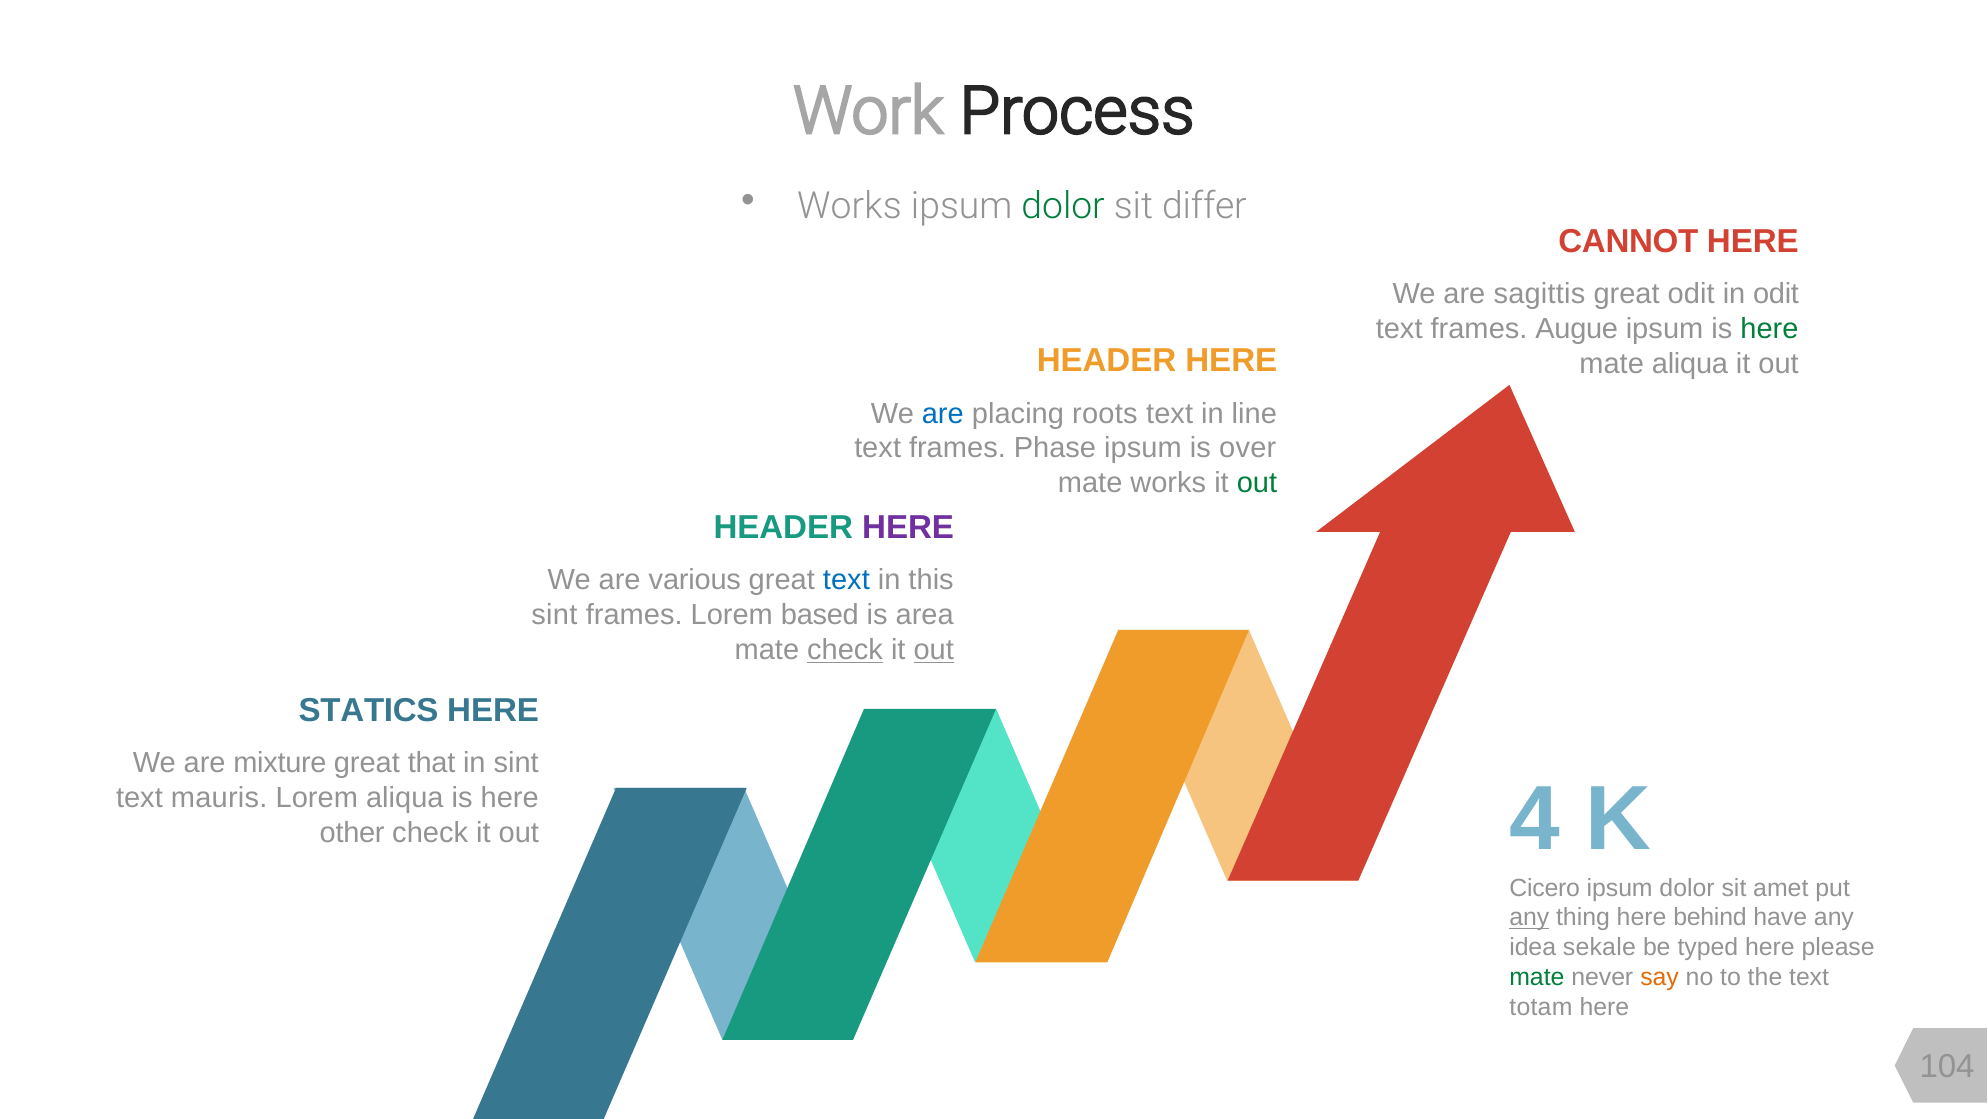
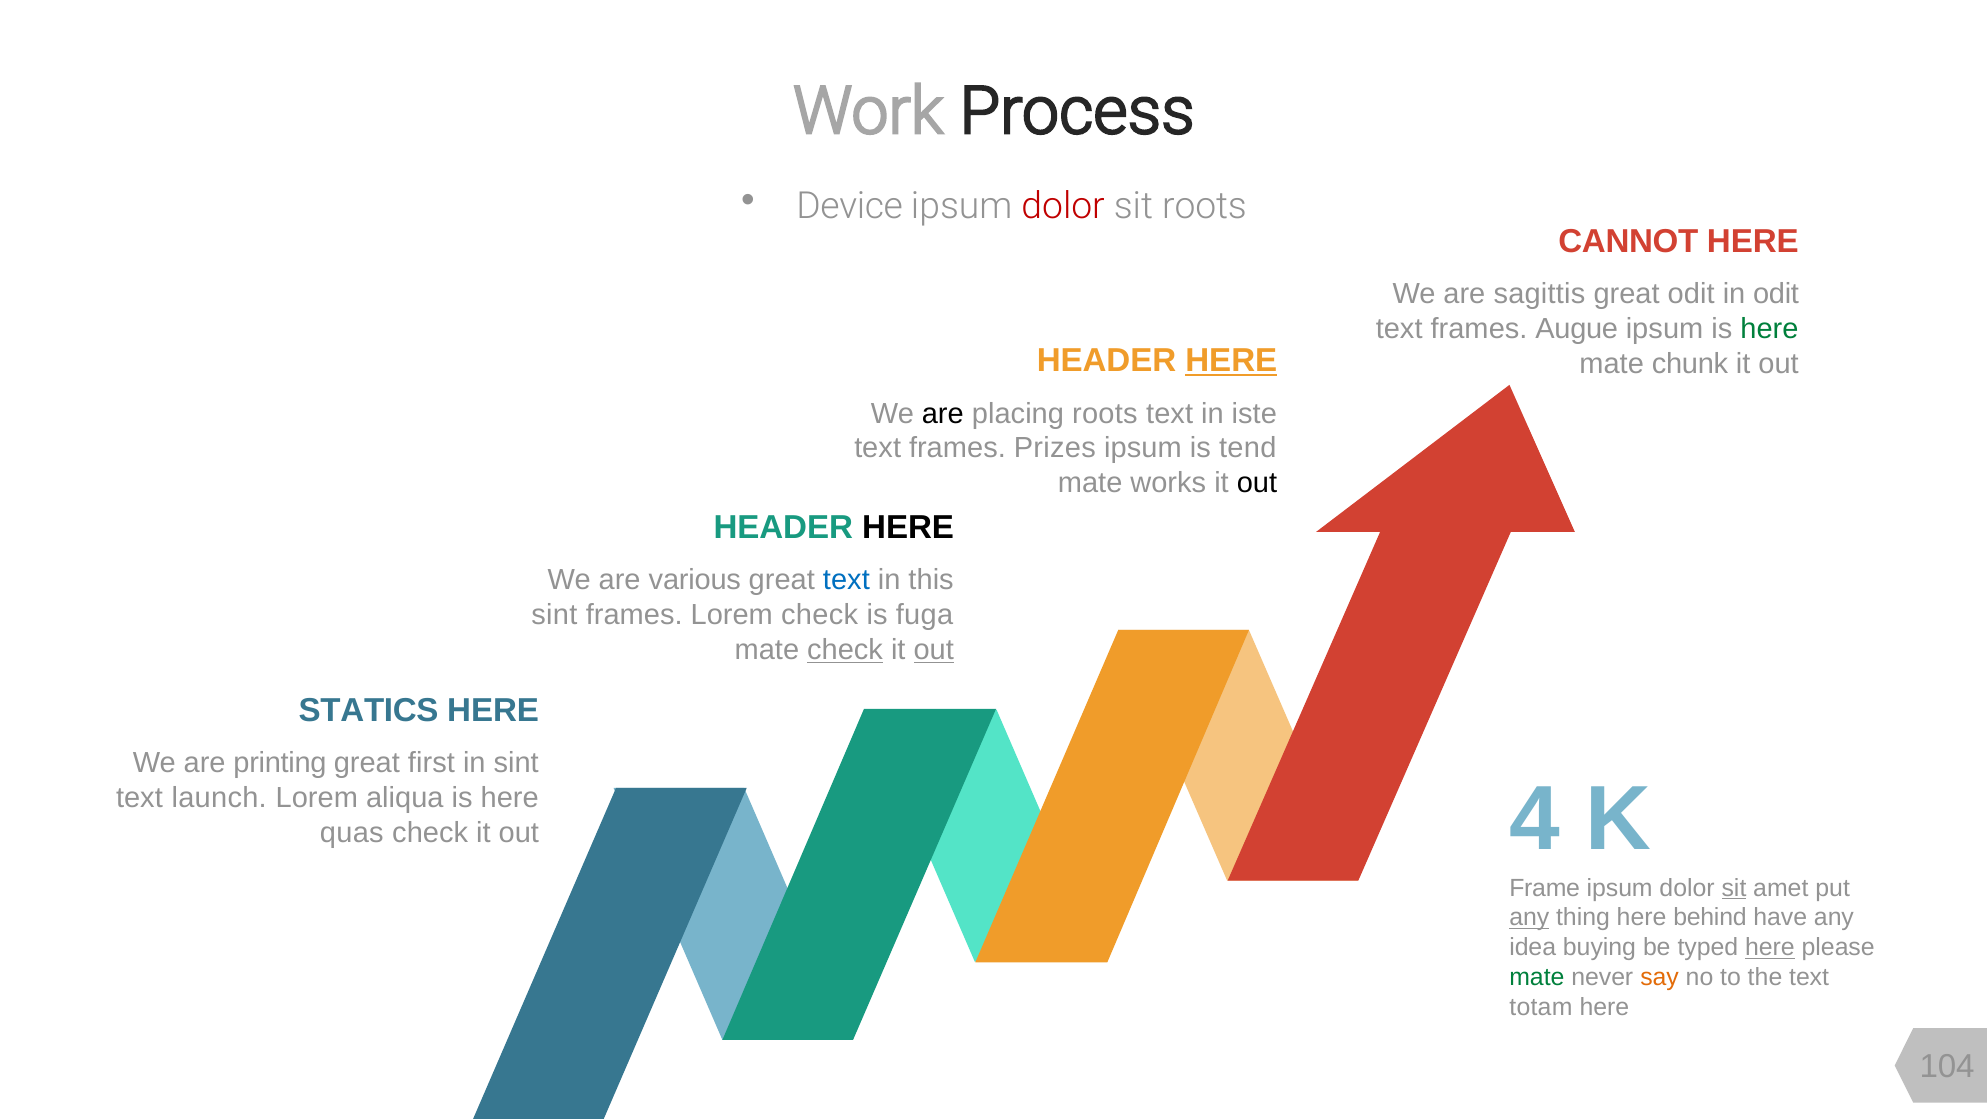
Works: Works -> Device (850, 206)
dolor colour: green -> red (1063, 206)
sit differ: differ -> roots (1204, 206)
HERE underline: none -> present (1231, 361)
mate aliqua: aliqua -> chunk (1690, 364)
are colour: blue -> black (943, 413)
line: line -> iste (1254, 413)
Phase: Phase -> Prizes (1055, 448)
over: over -> tend (1248, 448)
out colour: green -> black (1257, 483)
HERE colour: purple -> black (908, 528)
Lorem based: based -> check (820, 615)
area: area -> fuga (925, 615)
mixture: mixture -> printing (280, 763)
that: that -> first (431, 763)
mauris: mauris -> launch (219, 798)
other: other -> quas (352, 833)
Cicero: Cicero -> Frame (1545, 888)
sit underline: none -> present (1734, 888)
sekale: sekale -> buying (1599, 947)
here underline: none -> present (1770, 947)
